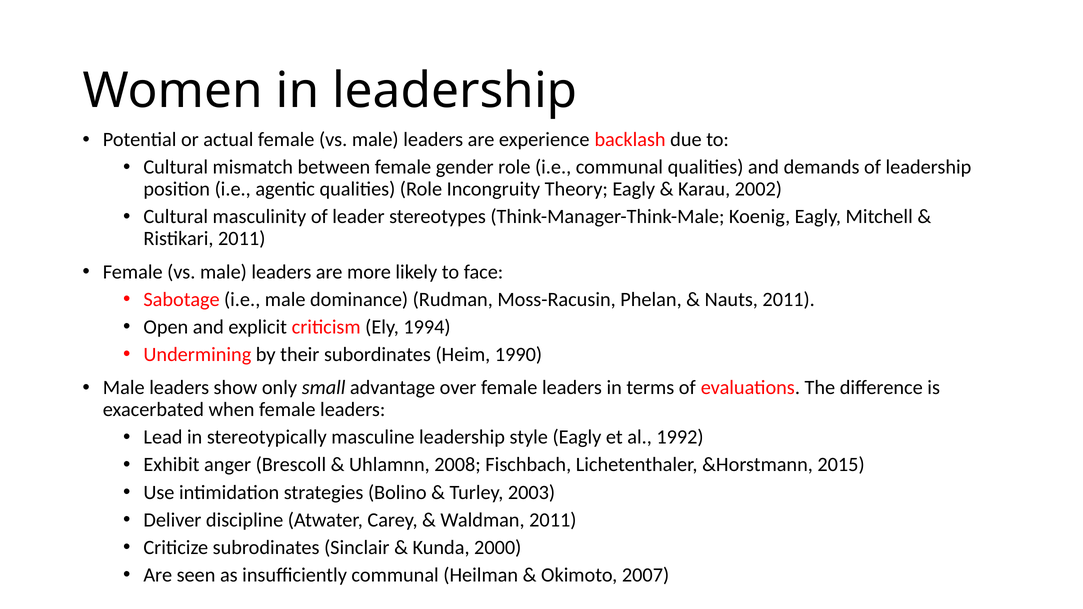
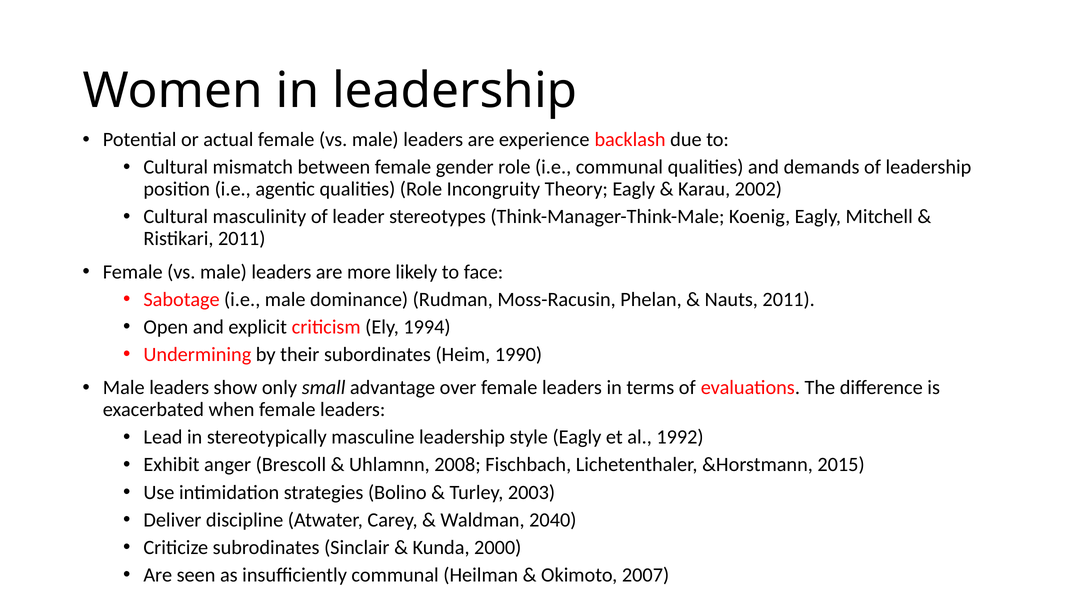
Waldman 2011: 2011 -> 2040 (553, 520)
